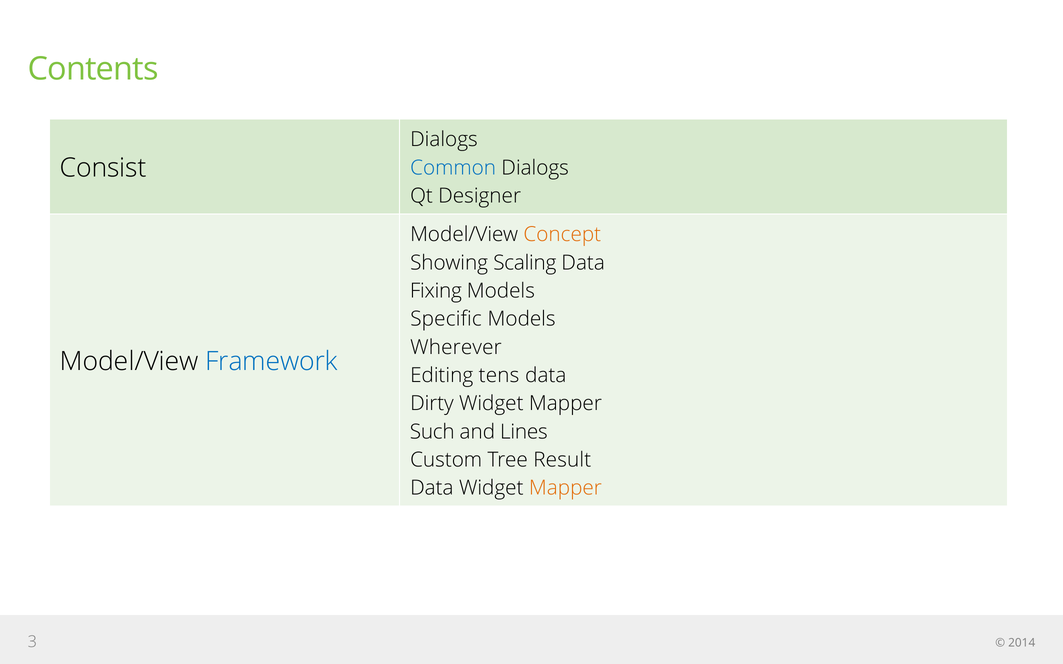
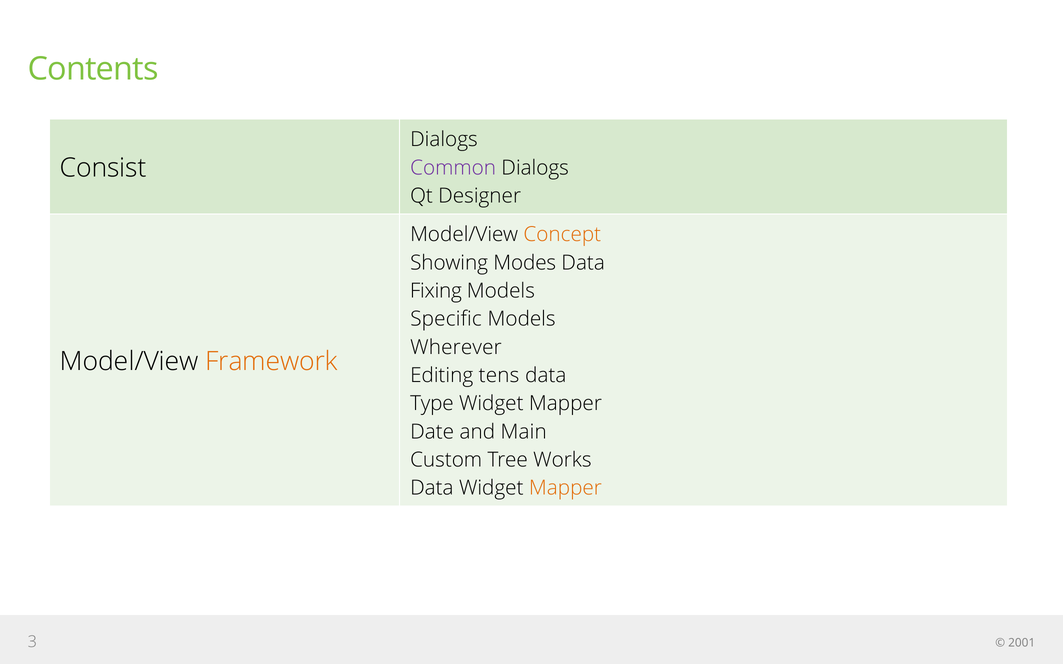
Common colour: blue -> purple (453, 168)
Scaling: Scaling -> Modes (525, 263)
Framework colour: blue -> orange (271, 362)
Dirty: Dirty -> Type (432, 404)
Such: Such -> Date (432, 432)
Lines: Lines -> Main (524, 432)
Result: Result -> Works (562, 460)
2014: 2014 -> 2001 (1022, 643)
